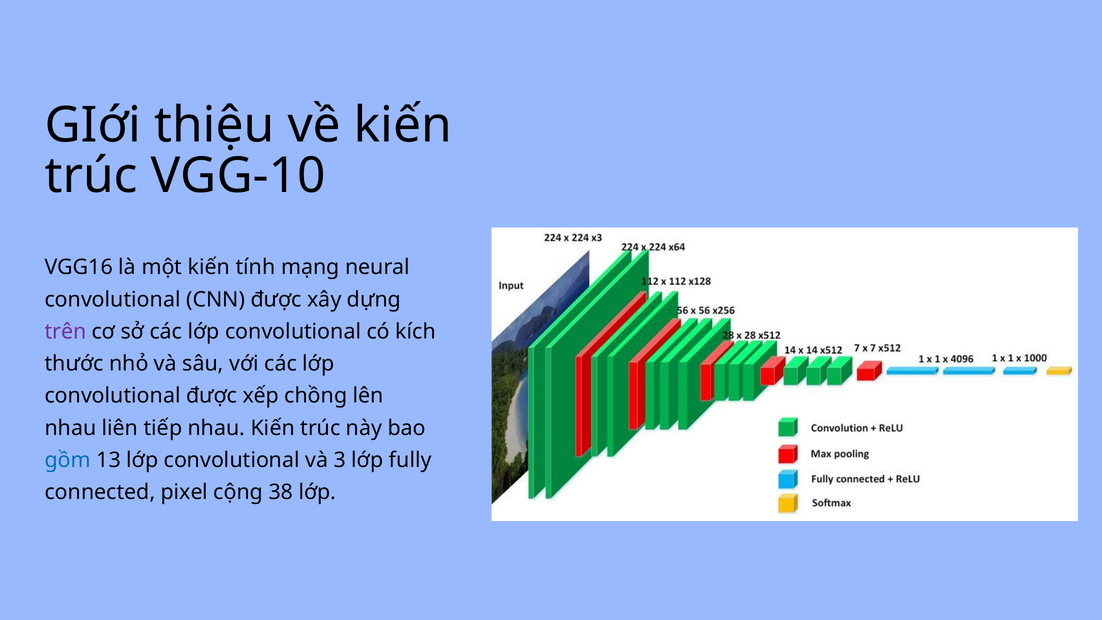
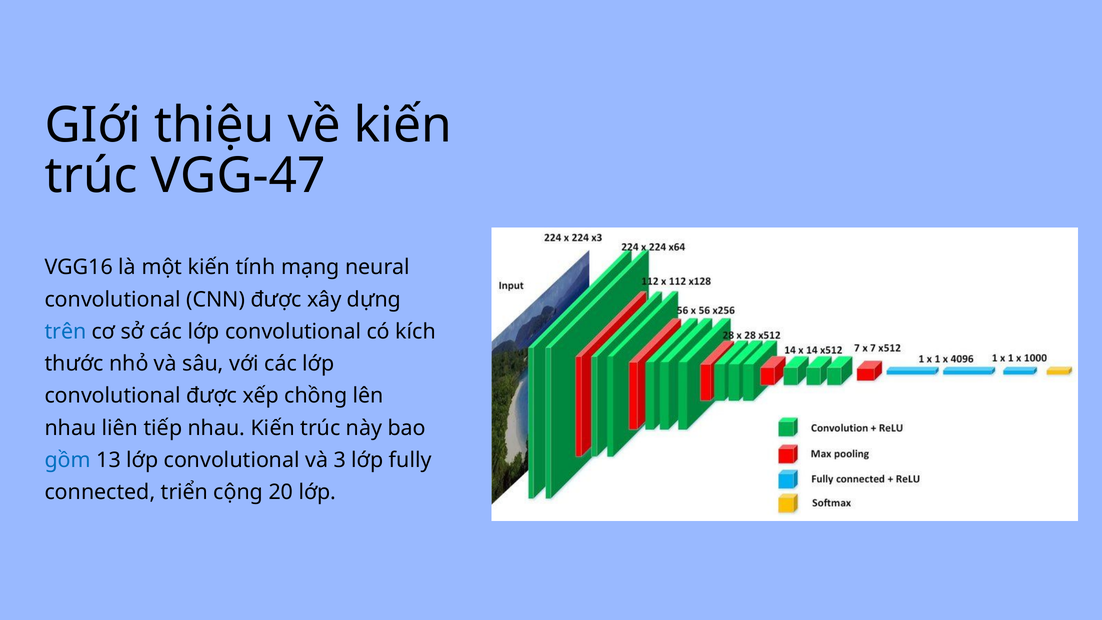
VGG-10: VGG-10 -> VGG-47 (238, 176)
trên colour: purple -> blue (65, 332)
pixel: pixel -> triển (184, 492)
38: 38 -> 20 (281, 492)
